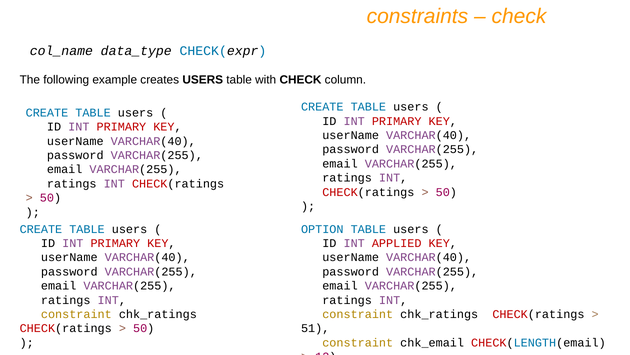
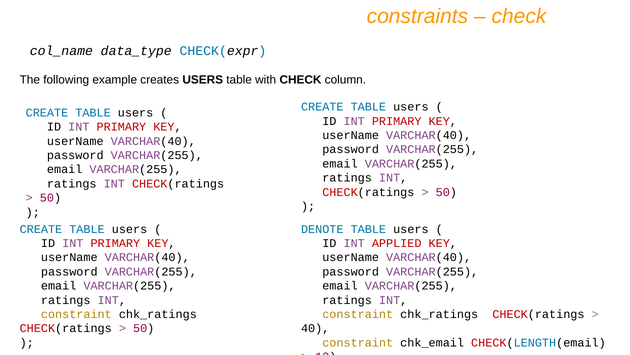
OPTION: OPTION -> DENOTE (322, 229)
51: 51 -> 40 (315, 328)
